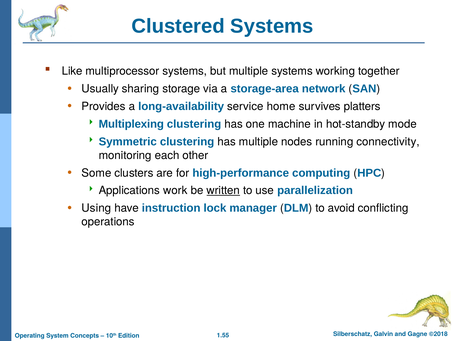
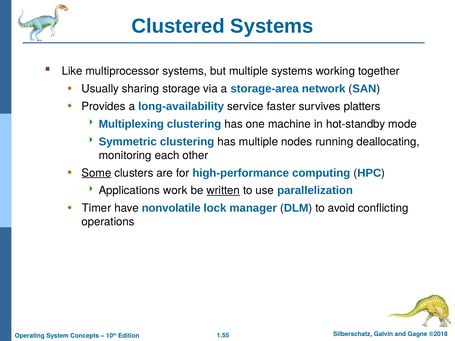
home: home -> faster (281, 107)
connectivity: connectivity -> deallocating (388, 142)
Some underline: none -> present (96, 173)
Using: Using -> Timer (96, 208)
instruction: instruction -> nonvolatile (171, 208)
